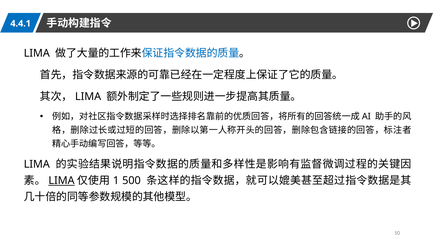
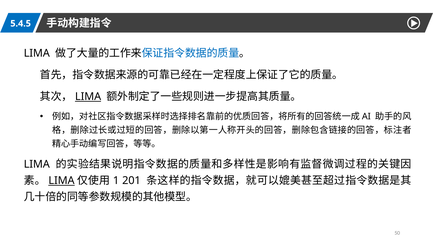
4.4.1: 4.4.1 -> 5.4.5 (21, 23)
LIMA underline: none -> present (88, 96)
500: 500 -> 201 (131, 180)
